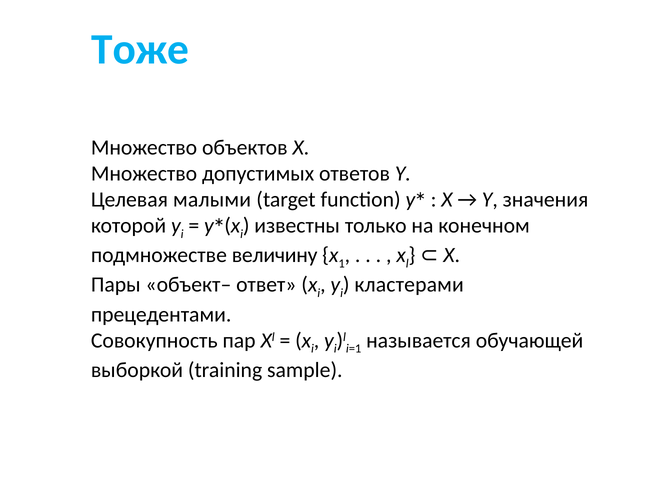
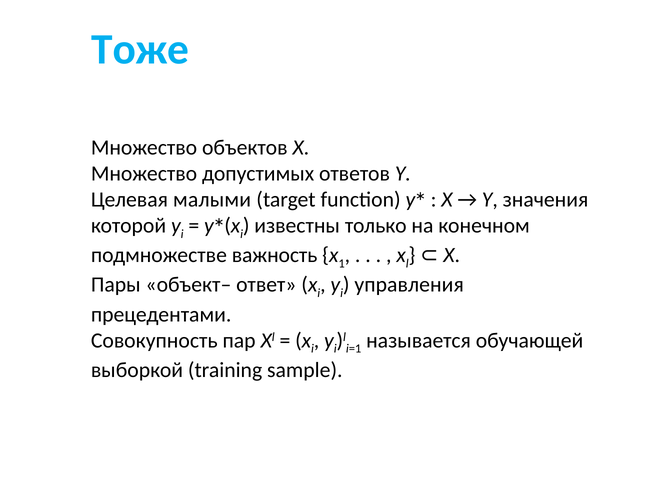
величину: величину -> важность (275, 255)
кластерами: кластерами -> управления (409, 285)
